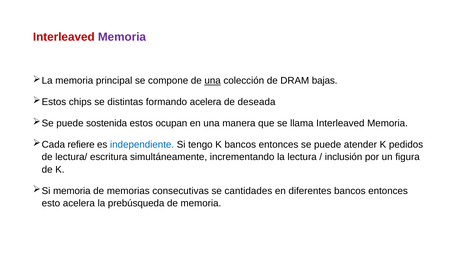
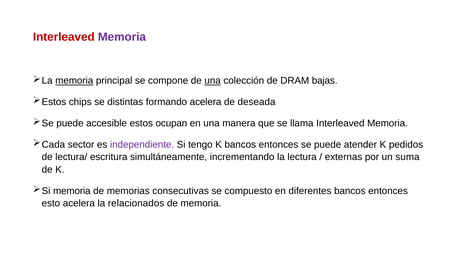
memoria underline: none -> present (74, 81)
sostenida: sostenida -> accesible (107, 123)
refiere: refiere -> sector (81, 145)
independiente colour: blue -> purple (142, 145)
inclusión: inclusión -> externas (344, 157)
figura: figura -> suma (407, 157)
cantidades: cantidades -> compuesto (248, 191)
prebúsqueda: prebúsqueda -> relacionados (136, 204)
